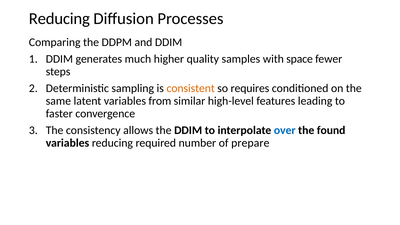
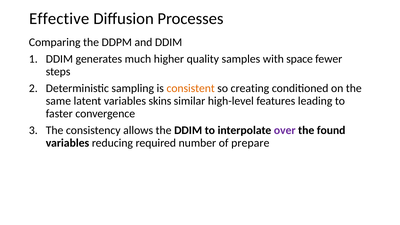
Reducing: Reducing -> Effective (59, 19)
requires: requires -> creating (250, 88)
from: from -> skins (160, 101)
over colour: blue -> purple (285, 130)
